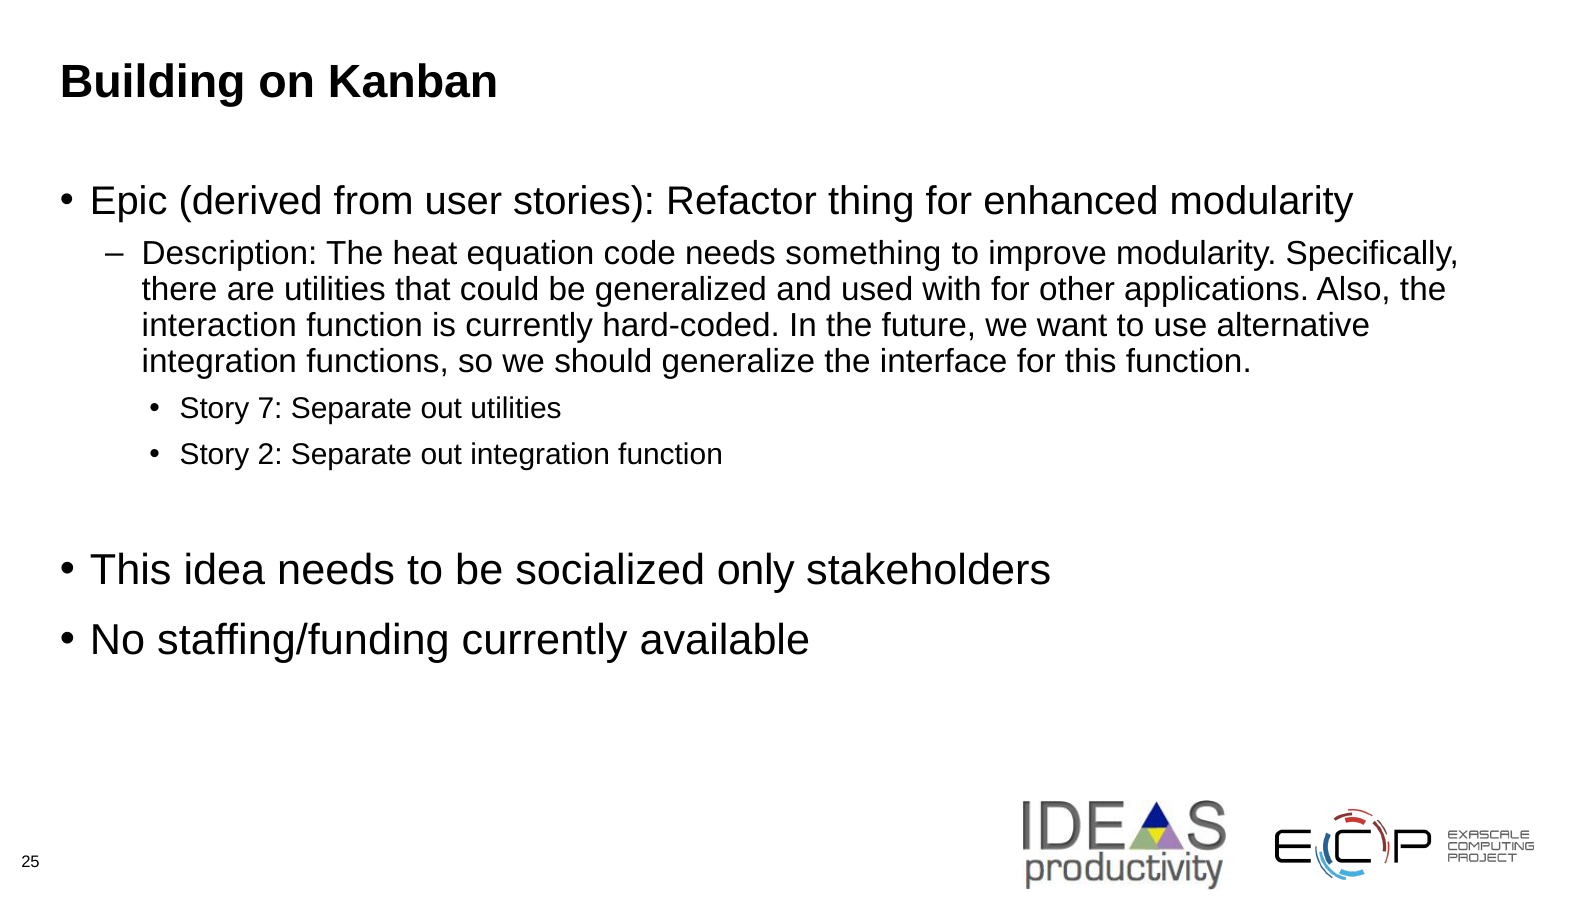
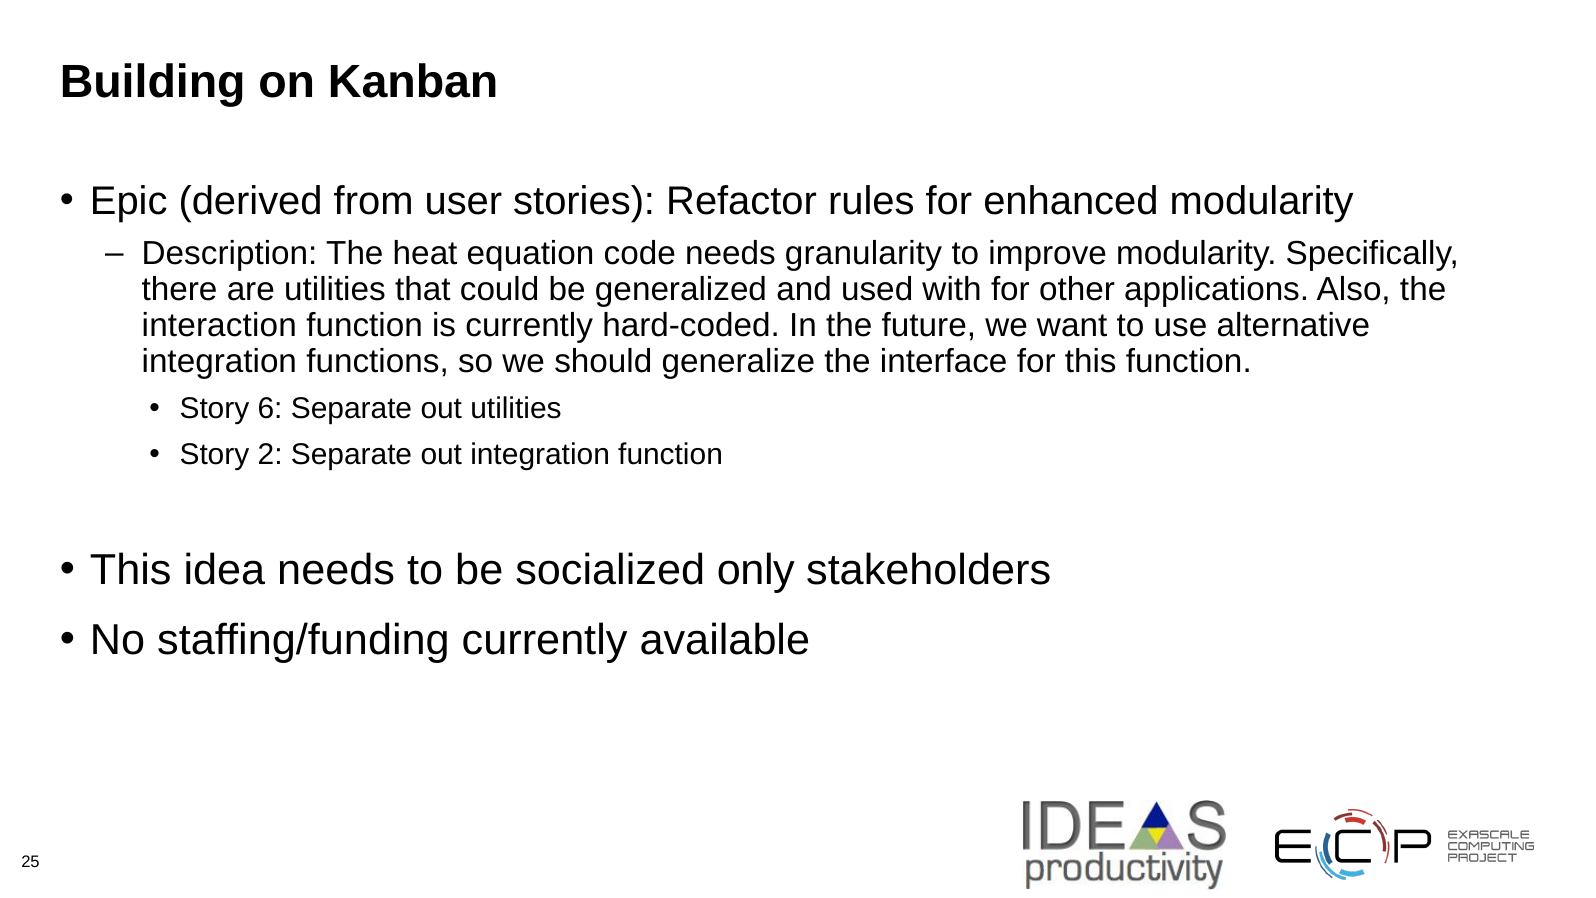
thing: thing -> rules (871, 201)
something: something -> granularity (863, 254)
7: 7 -> 6 (270, 409)
